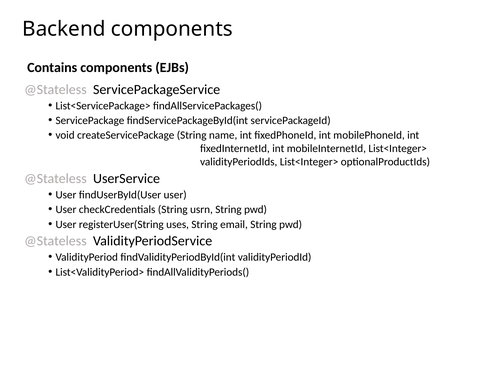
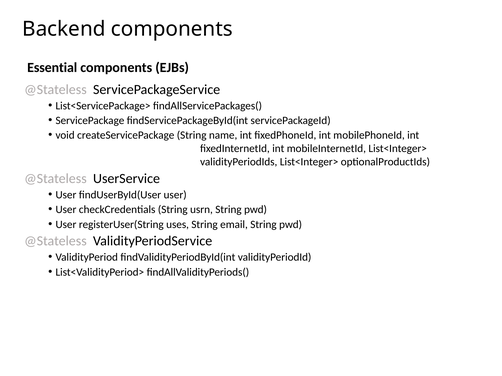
Contains: Contains -> Essential (52, 68)
